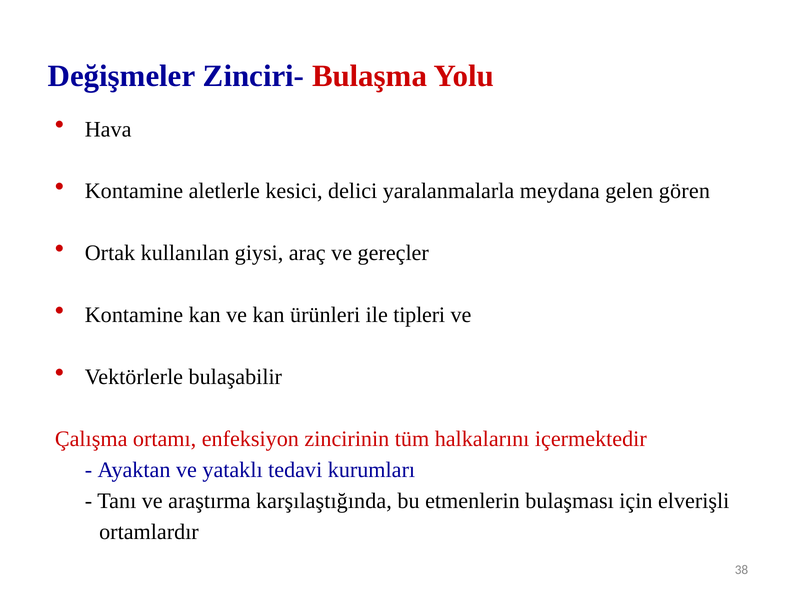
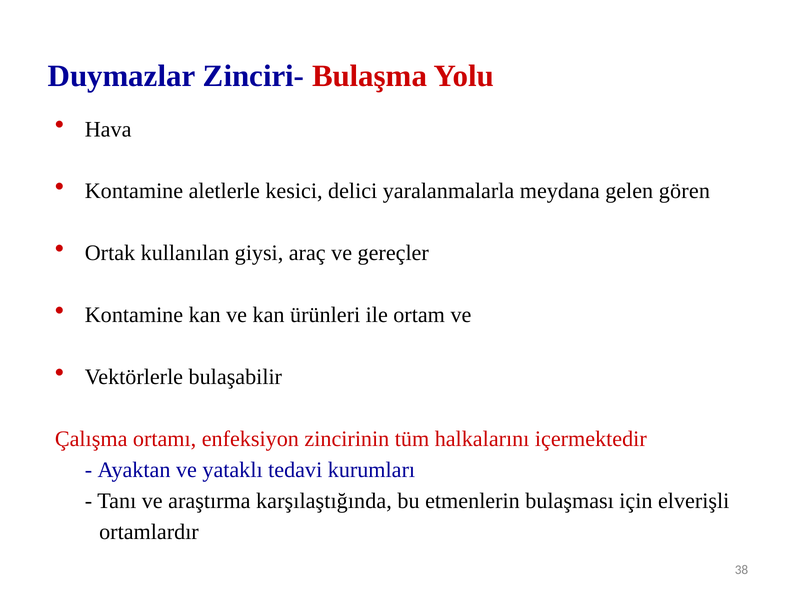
Değişmeler: Değişmeler -> Duymazlar (122, 76)
tipleri: tipleri -> ortam (419, 315)
